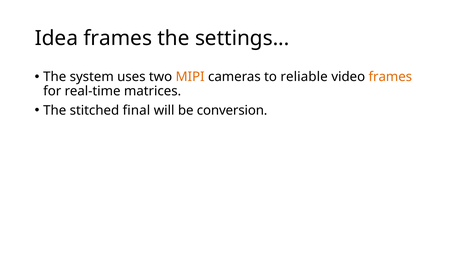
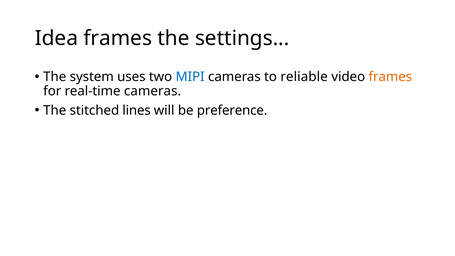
MIPI colour: orange -> blue (190, 77)
real-time matrices: matrices -> cameras (153, 91)
final: final -> lines (137, 110)
conversion: conversion -> preference (232, 110)
